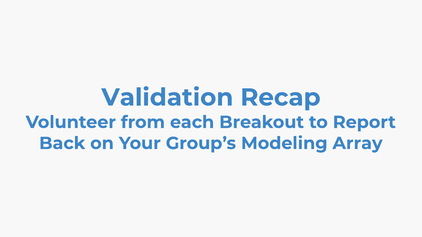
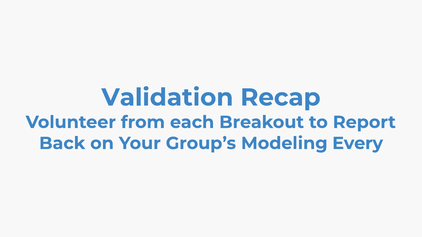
Array: Array -> Every (358, 144)
